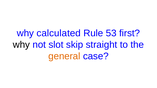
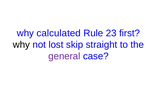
53: 53 -> 23 (111, 33)
slot: slot -> lost (56, 45)
general colour: orange -> purple (64, 56)
